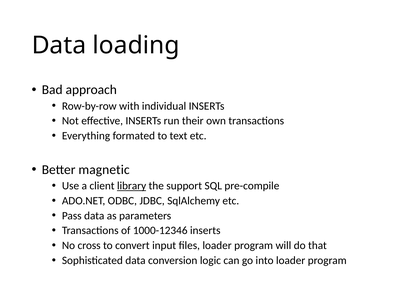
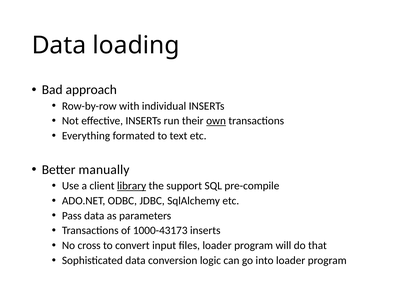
own underline: none -> present (216, 121)
magnetic: magnetic -> manually (104, 169)
1000-12346: 1000-12346 -> 1000-43173 (160, 230)
